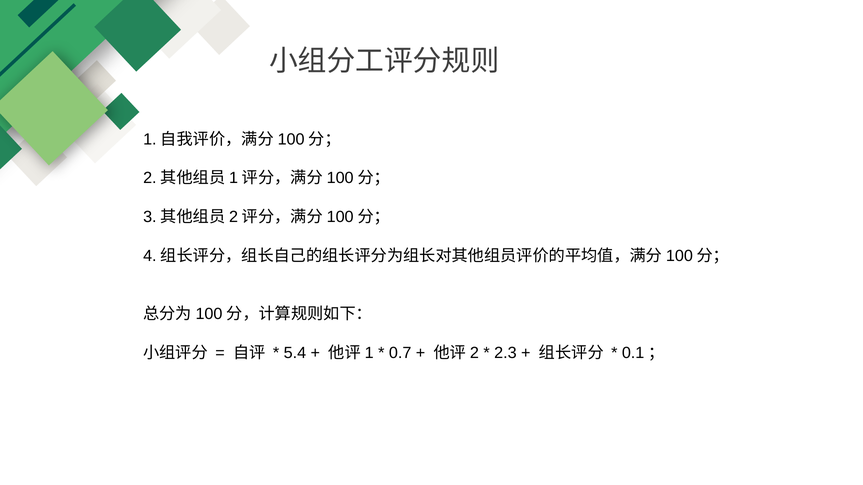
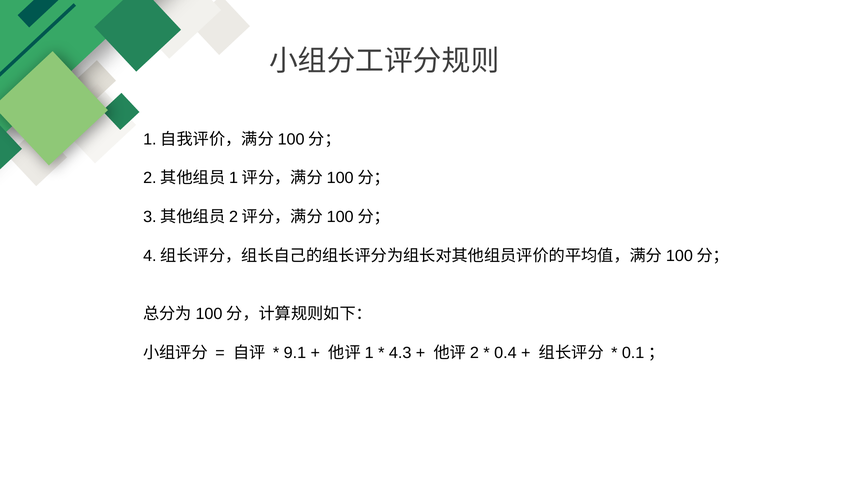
5.4: 5.4 -> 9.1 (295, 353)
0.7: 0.7 -> 4.3 (400, 353)
2.3: 2.3 -> 0.4 (505, 353)
